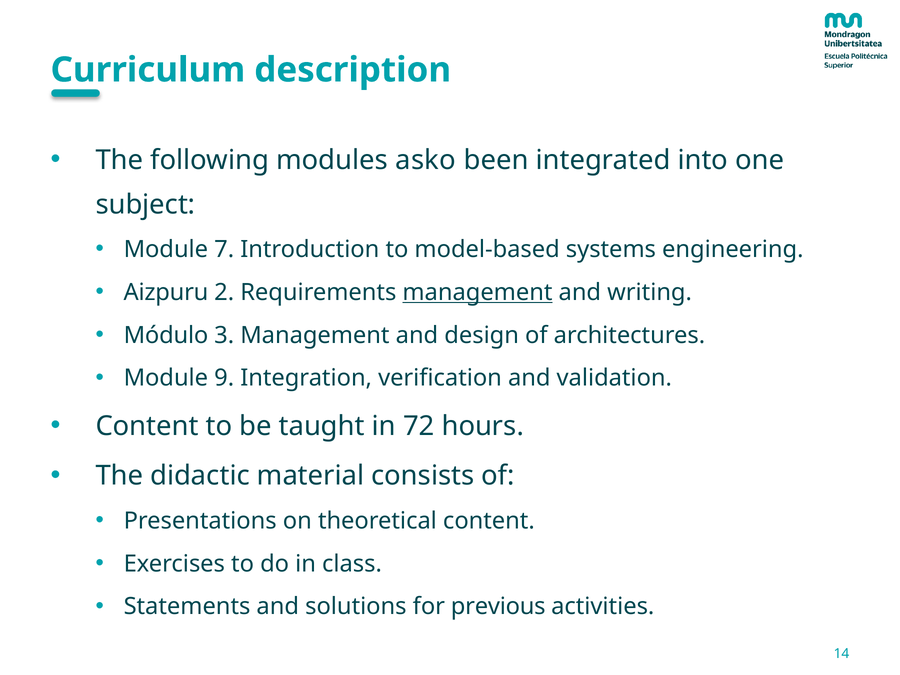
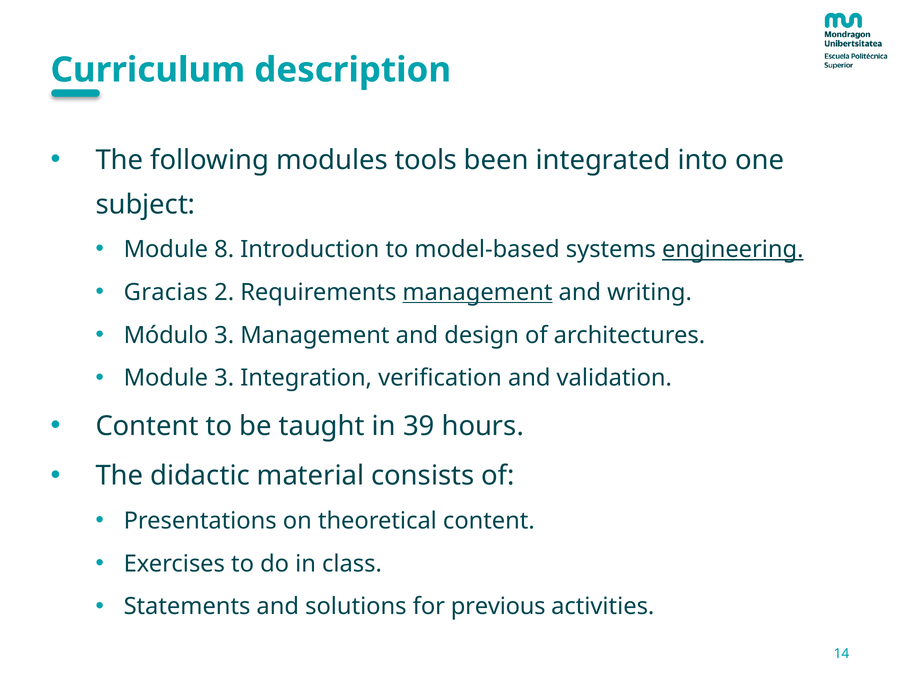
asko: asko -> tools (426, 160)
7: 7 -> 8 (224, 249)
engineering underline: none -> present (733, 249)
Aizpuru: Aizpuru -> Gracias (166, 292)
Module 9: 9 -> 3 (224, 378)
72: 72 -> 39 (419, 426)
